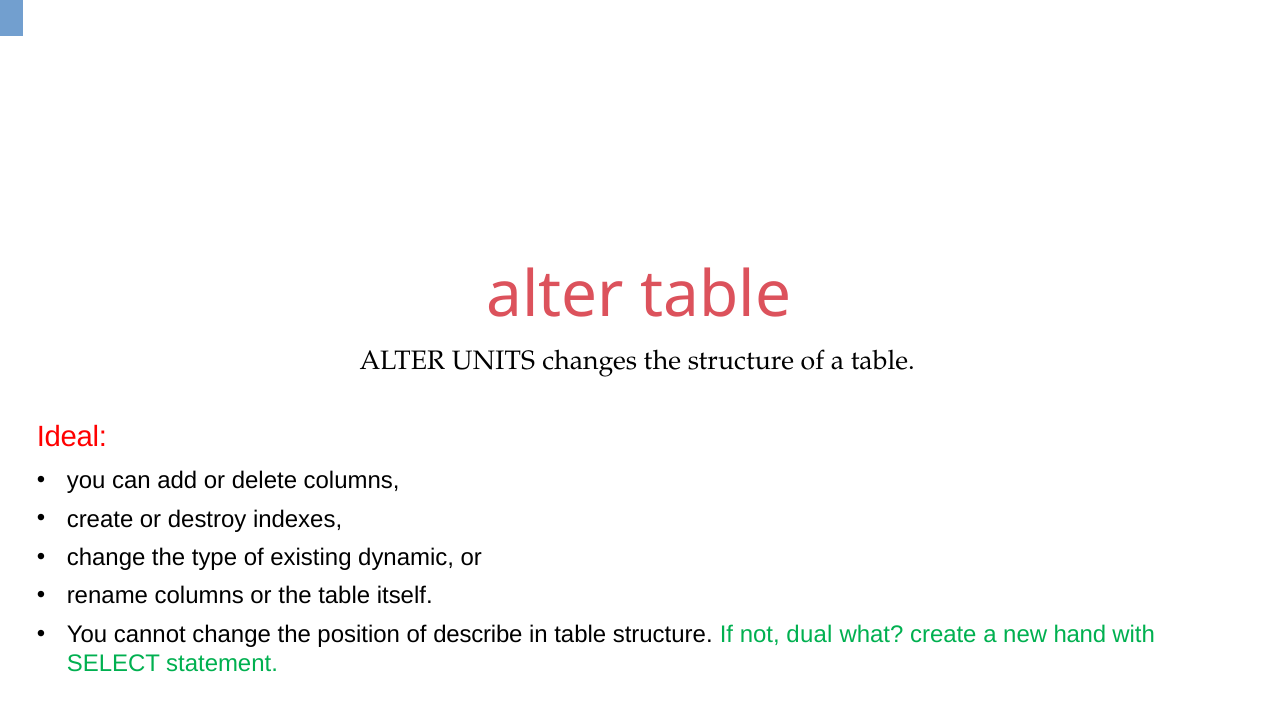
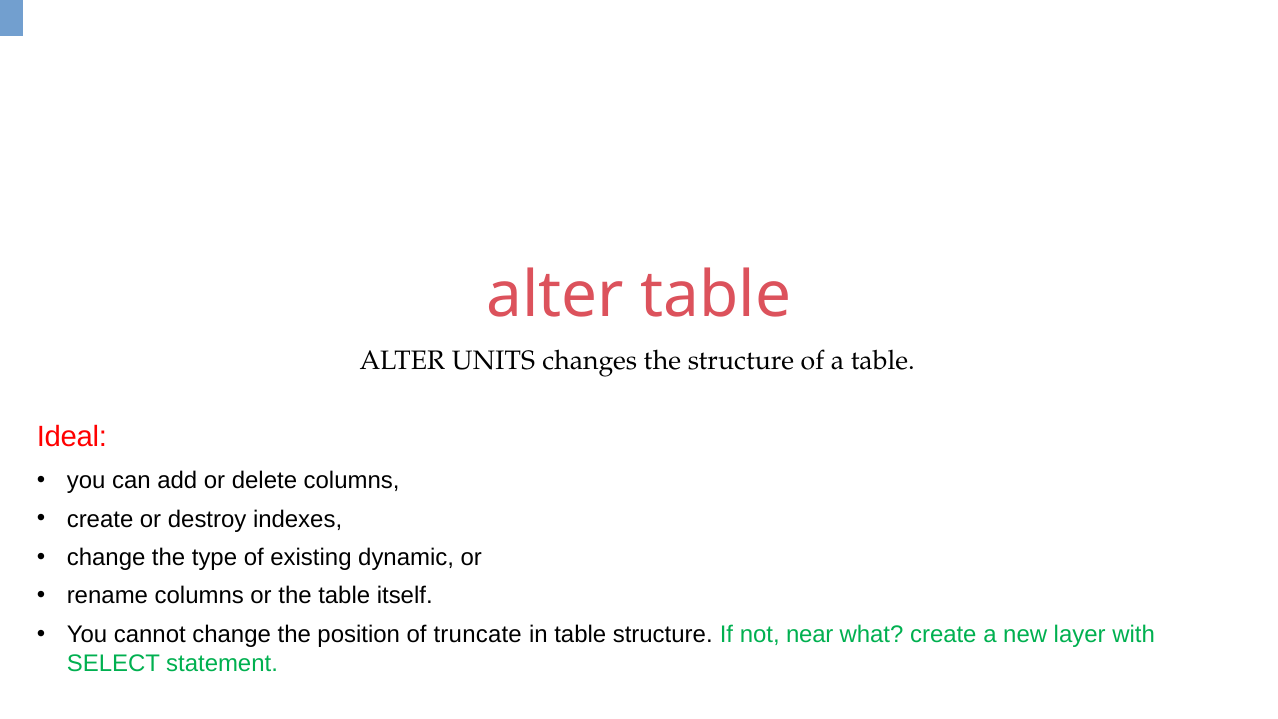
describe: describe -> truncate (478, 634)
dual: dual -> near (810, 634)
hand: hand -> layer (1080, 634)
